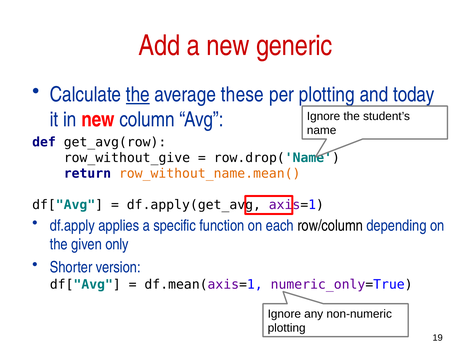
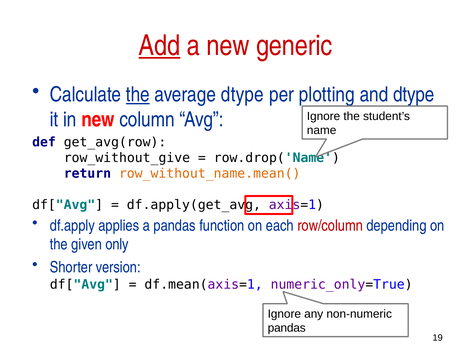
Add underline: none -> present (160, 46)
average these: these -> dtype (242, 95)
and today: today -> dtype (414, 95)
a specific: specific -> pandas (175, 226)
row/column colour: black -> red (330, 226)
plotting: plotting -> pandas (287, 328)
